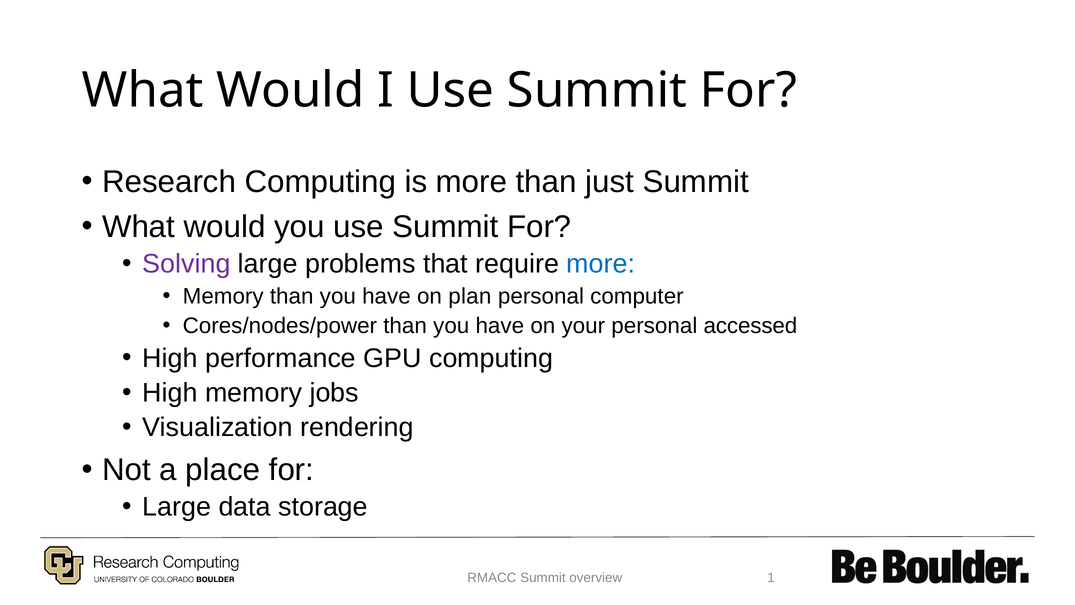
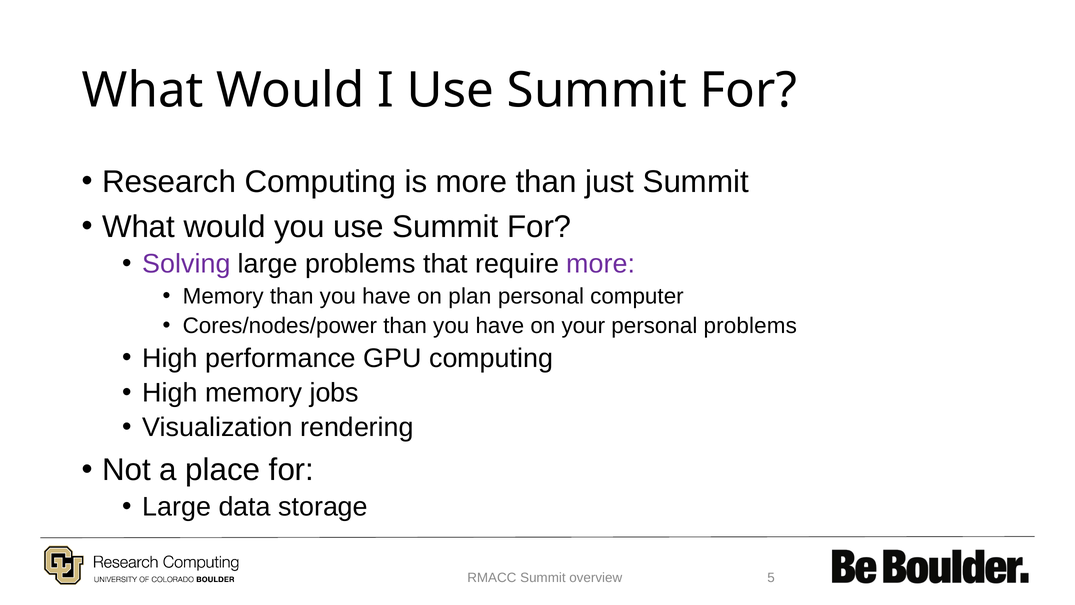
more colour: blue -> purple (601, 264)
personal accessed: accessed -> problems (750, 326)
1: 1 -> 5 (771, 577)
